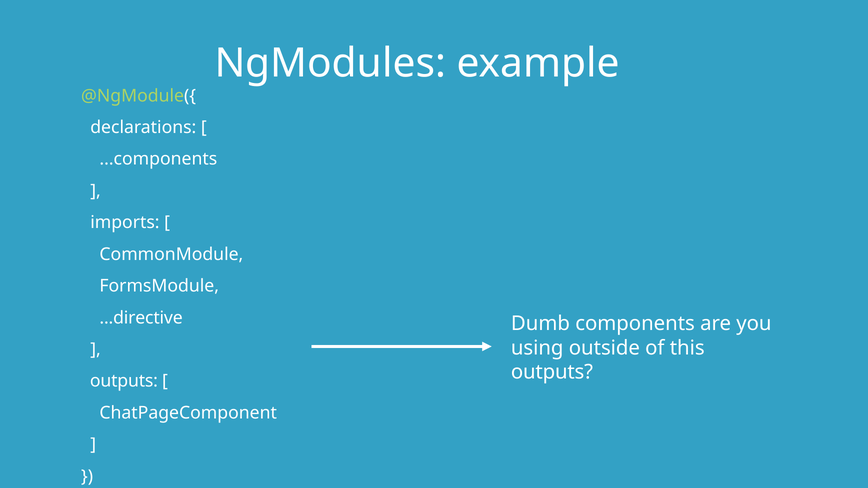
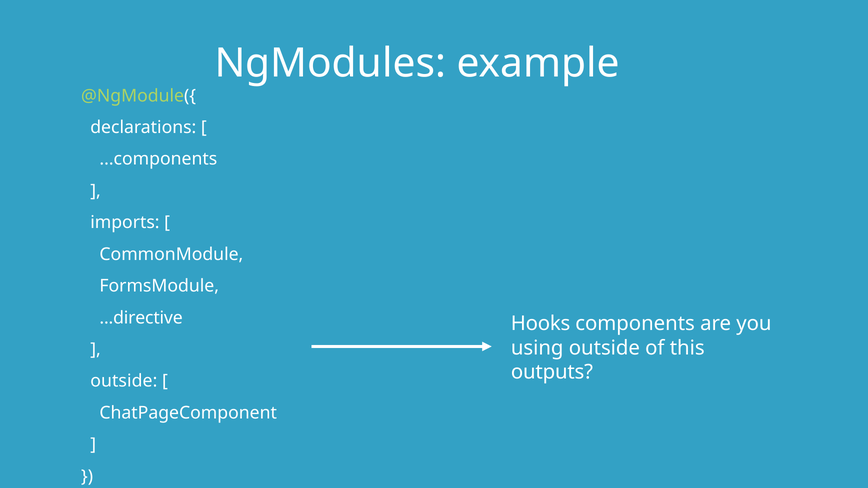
Dumb: Dumb -> Hooks (541, 324)
outputs: outputs -> outside (124, 381)
